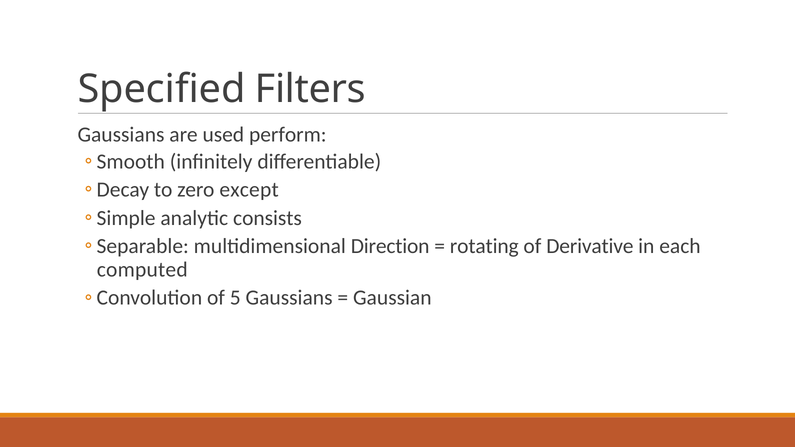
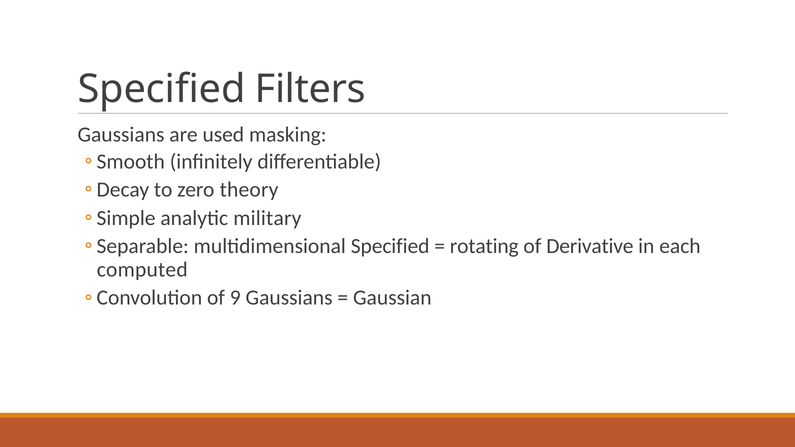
perform: perform -> masking (288, 135)
except: except -> theory (249, 190)
consists: consists -> military (267, 218)
multidimensional Direction: Direction -> Specified (390, 246)
5: 5 -> 9 (235, 298)
